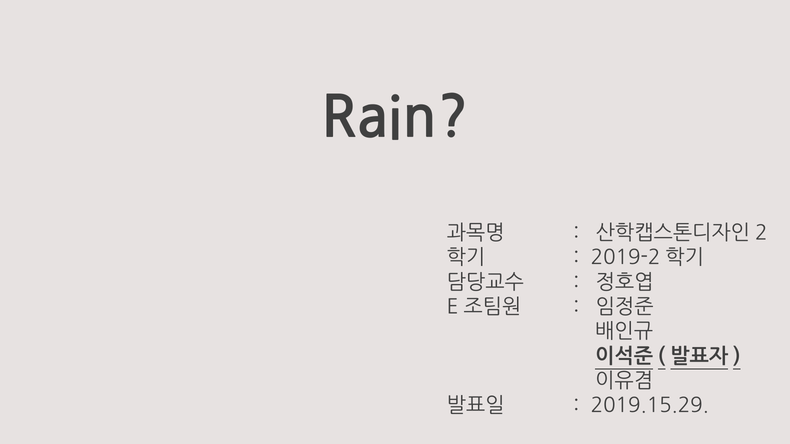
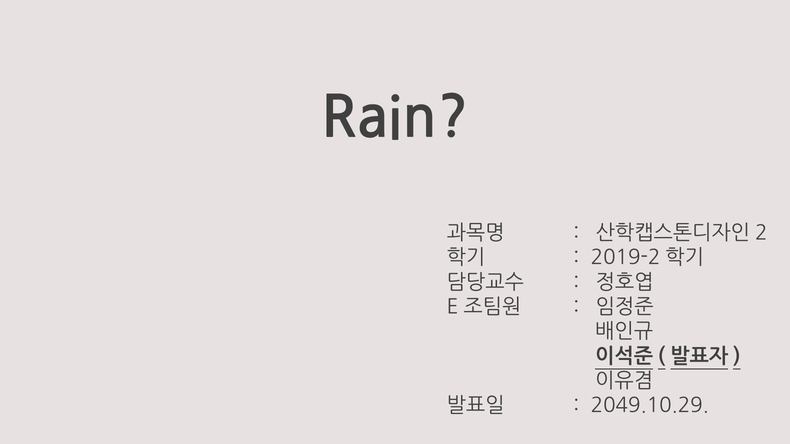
2019.15.29: 2019.15.29 -> 2049.10.29 (650, 406)
